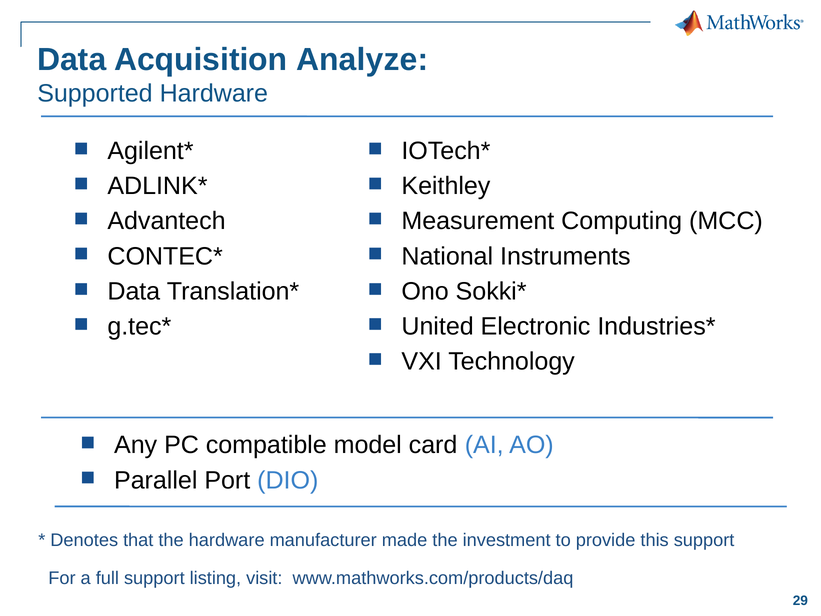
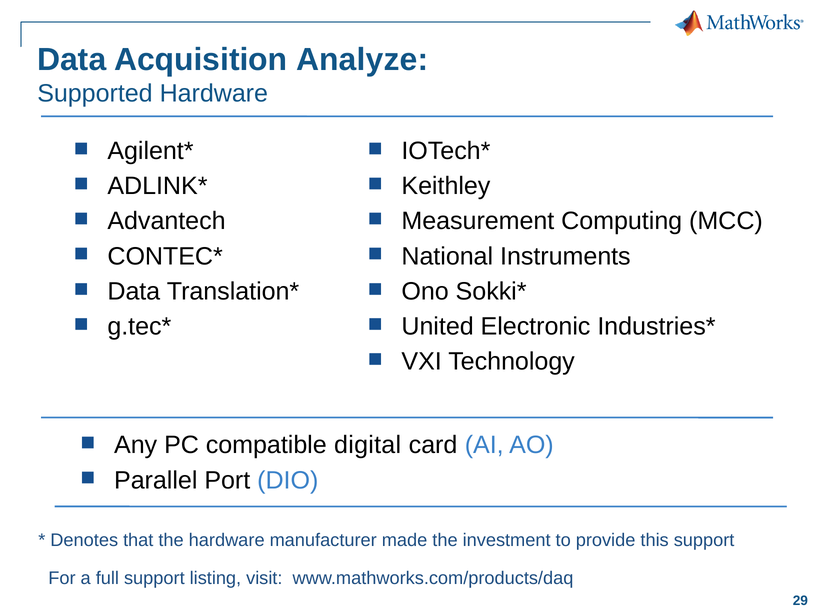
model: model -> digital (368, 445)
